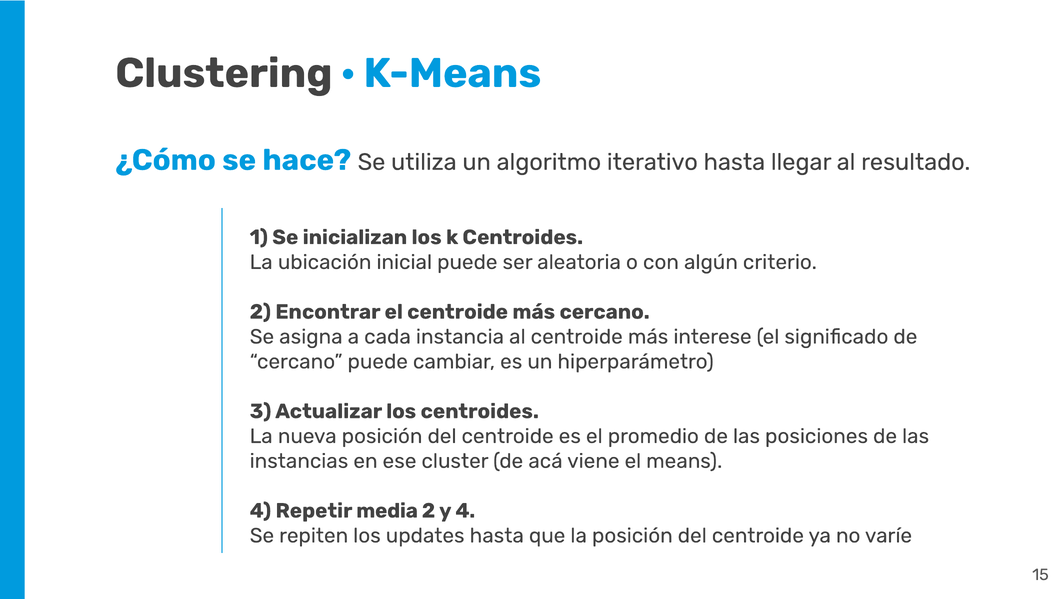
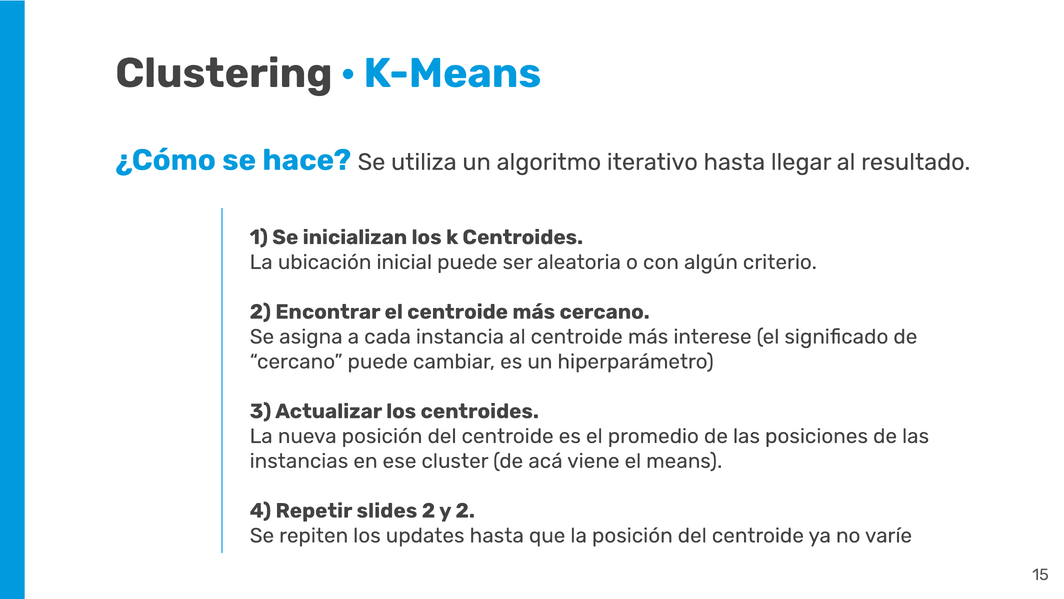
media: media -> slides (387, 510)
y 4: 4 -> 2 (465, 510)
